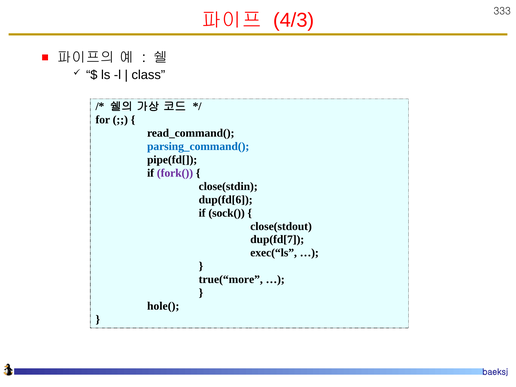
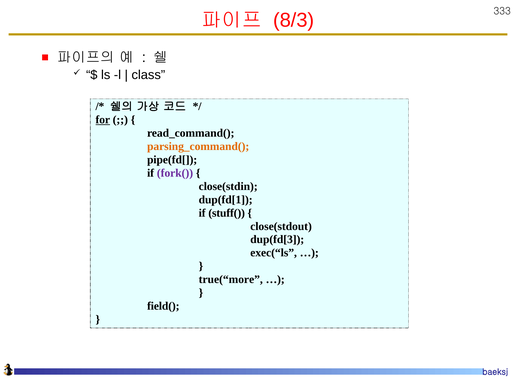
4/3: 4/3 -> 8/3 (294, 20)
for underline: none -> present (103, 120)
parsing_command( colour: blue -> orange (198, 146)
dup(fd[6: dup(fd[6 -> dup(fd[1 (226, 200)
sock(: sock( -> stuff( (227, 213)
dup(fd[7: dup(fd[7 -> dup(fd[3 (277, 240)
hole(: hole( -> field( (163, 306)
